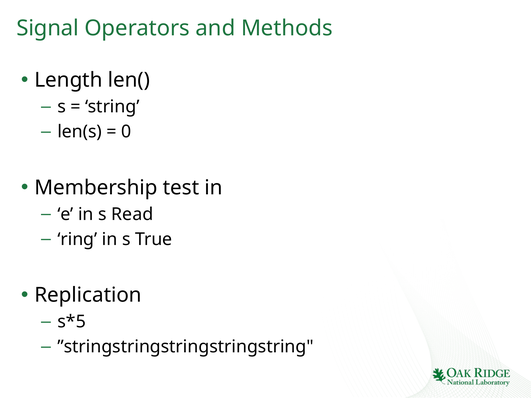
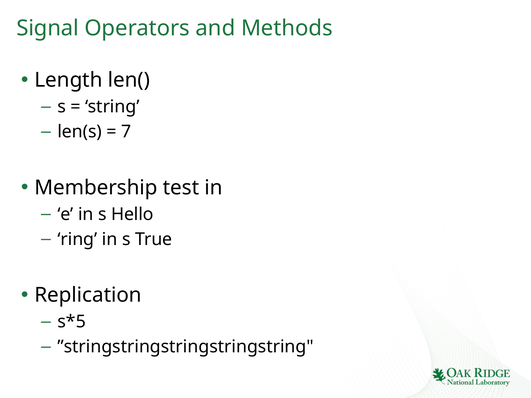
0: 0 -> 7 (126, 132)
Read: Read -> Hello (132, 214)
